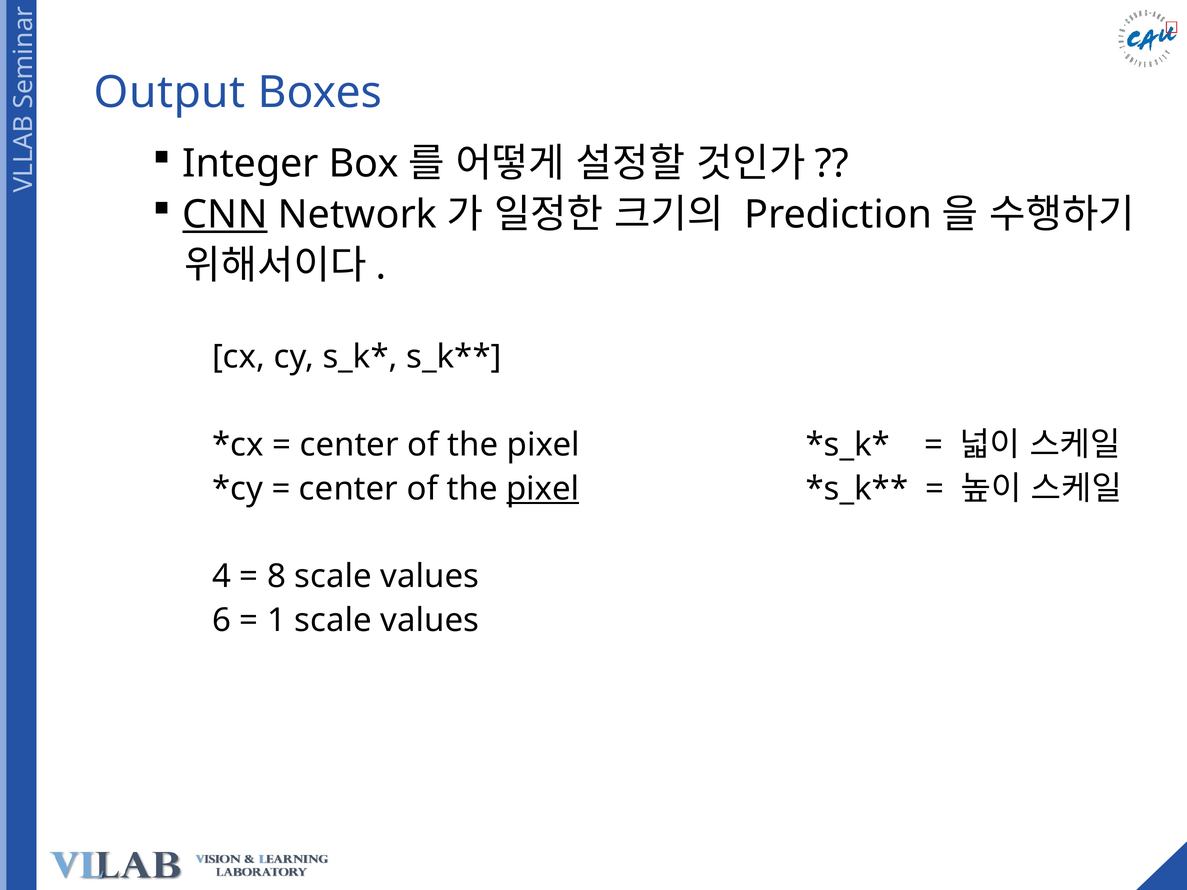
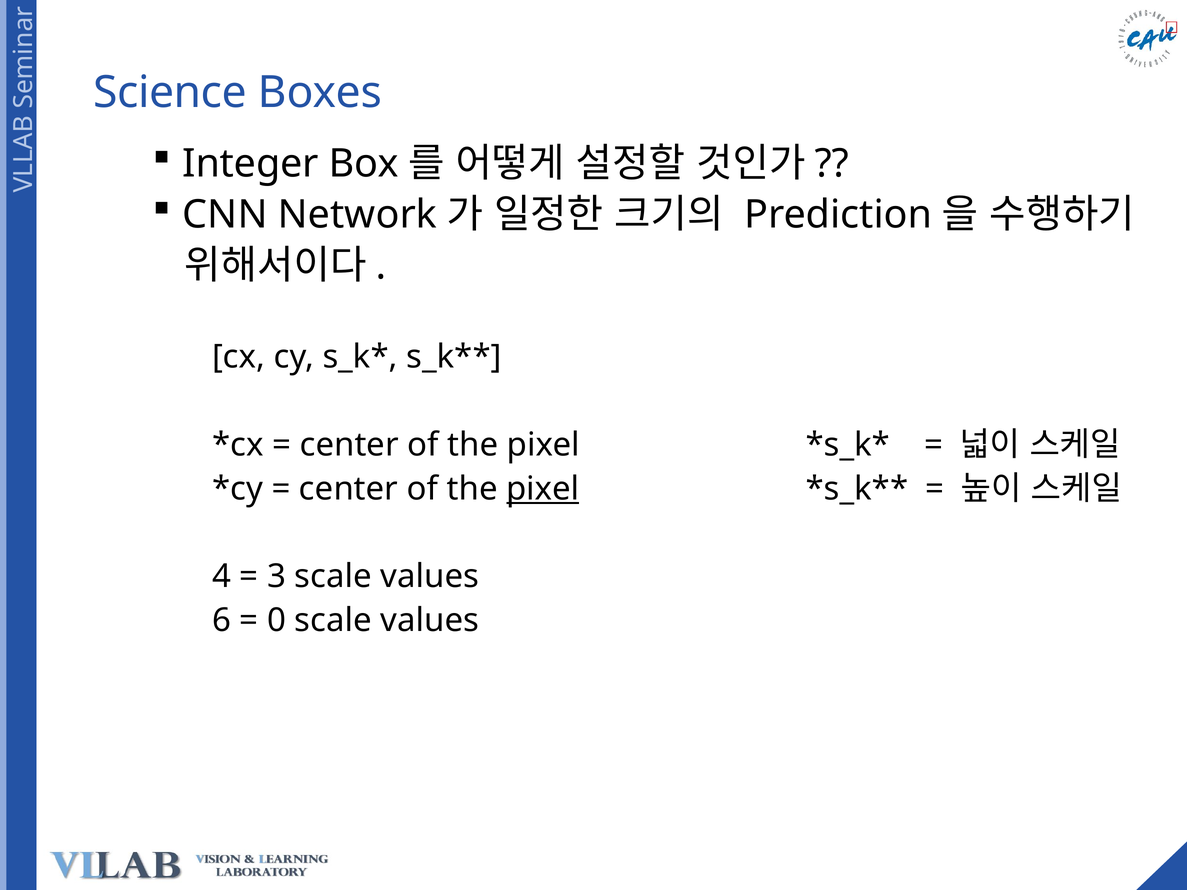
Output: Output -> Science (170, 93)
CNN underline: present -> none (225, 215)
8: 8 -> 3 (276, 577)
1: 1 -> 0 (276, 620)
